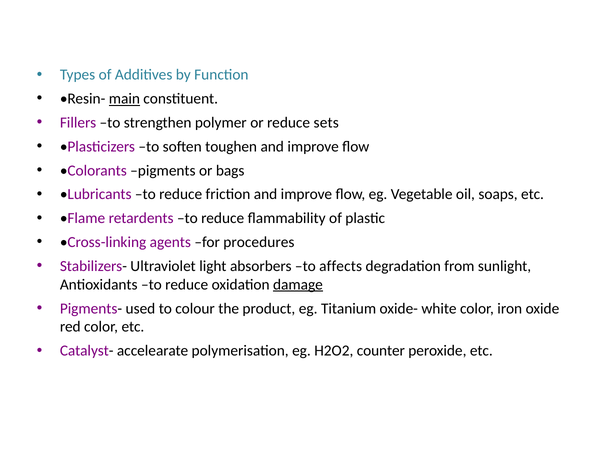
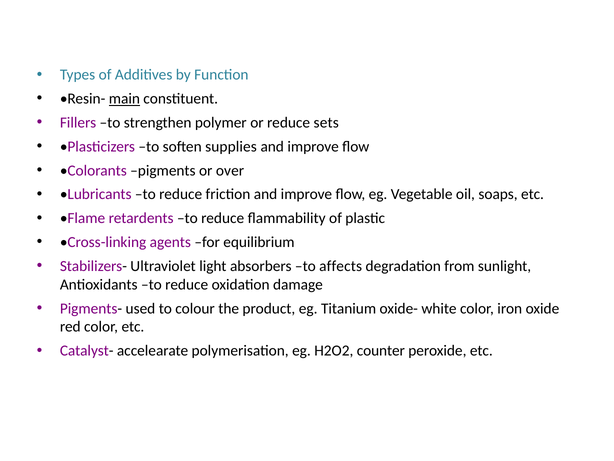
toughen: toughen -> supplies (231, 146)
bags: bags -> over (230, 170)
procedures: procedures -> equilibrium (259, 242)
damage underline: present -> none (298, 284)
